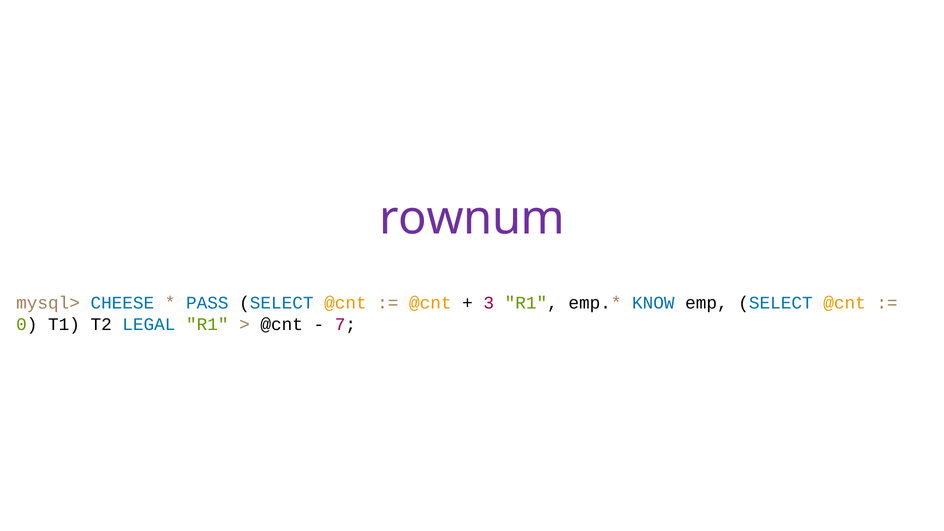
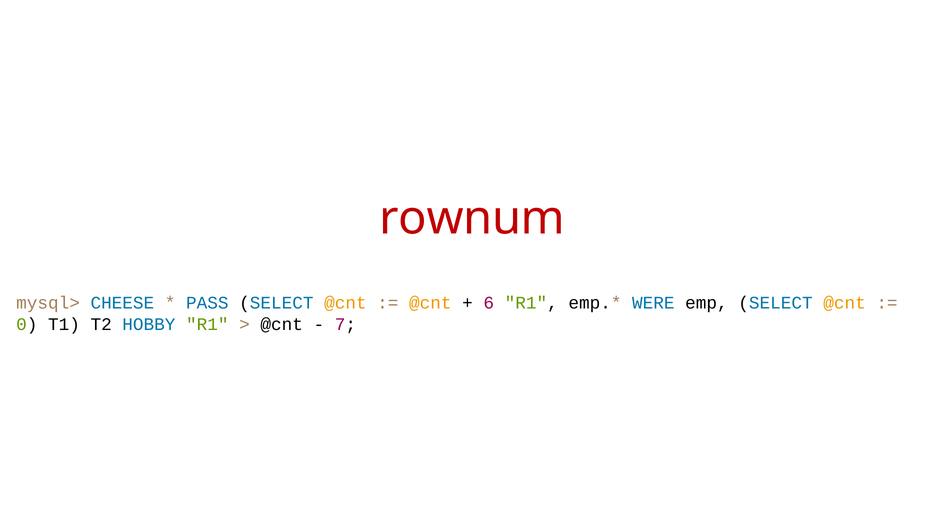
rownum colour: purple -> red (472, 218)
3: 3 -> 6 (489, 303)
KNOW: KNOW -> WERE (653, 303)
LEGAL: LEGAL -> HOBBY (149, 324)
